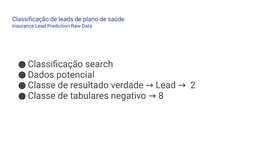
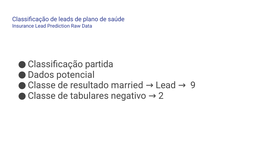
search: search -> partida (99, 64)
verdade: verdade -> married (127, 85)
2: 2 -> 9 (193, 85)
8: 8 -> 2 (161, 96)
